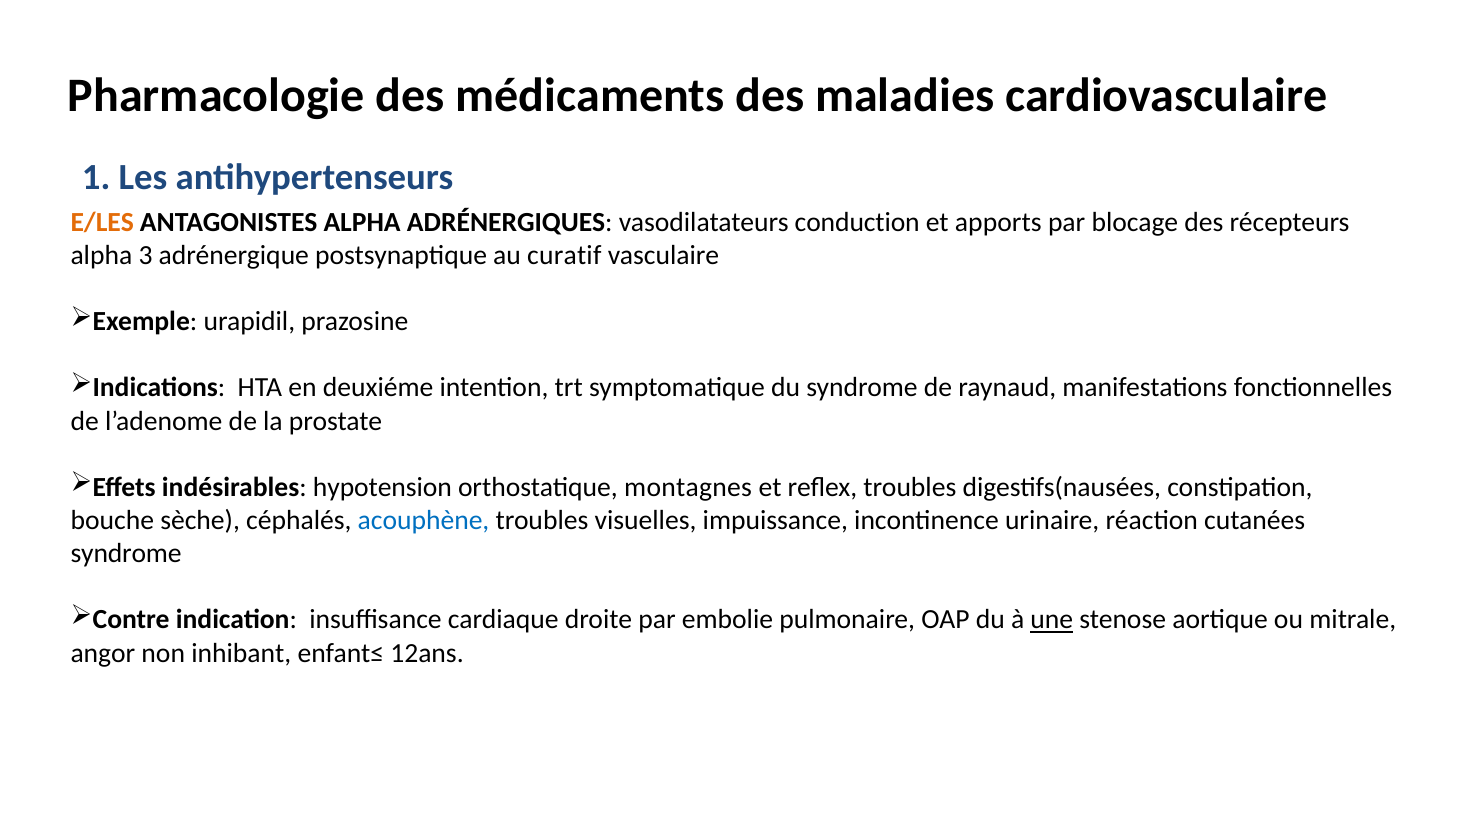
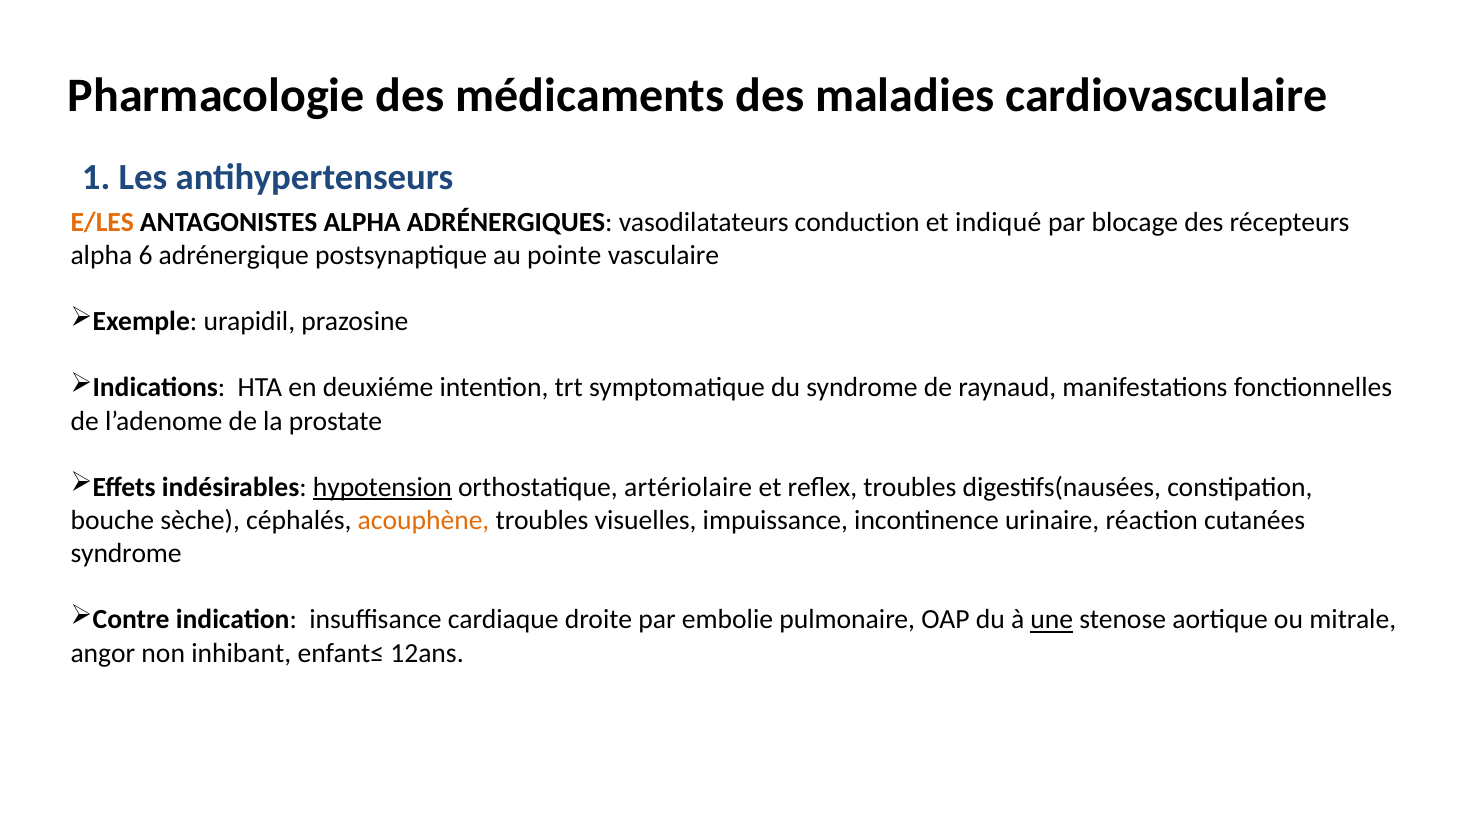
apports: apports -> indiqué (998, 222)
3: 3 -> 6 (146, 255)
curatif: curatif -> pointe (564, 255)
hypotension underline: none -> present (382, 487)
montagnes: montagnes -> artériolaire (688, 487)
acouphène colour: blue -> orange (424, 520)
